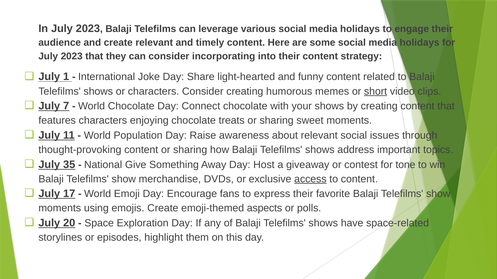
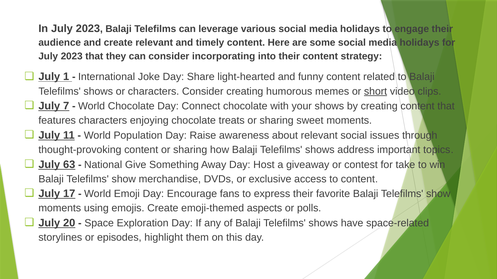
35: 35 -> 63 (69, 165)
tone: tone -> take (405, 165)
access underline: present -> none (310, 179)
